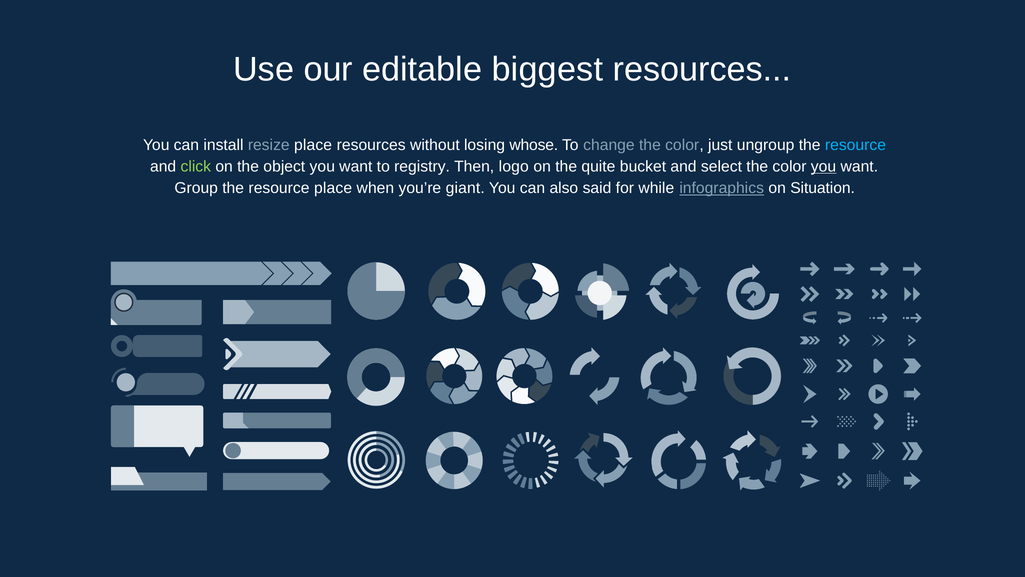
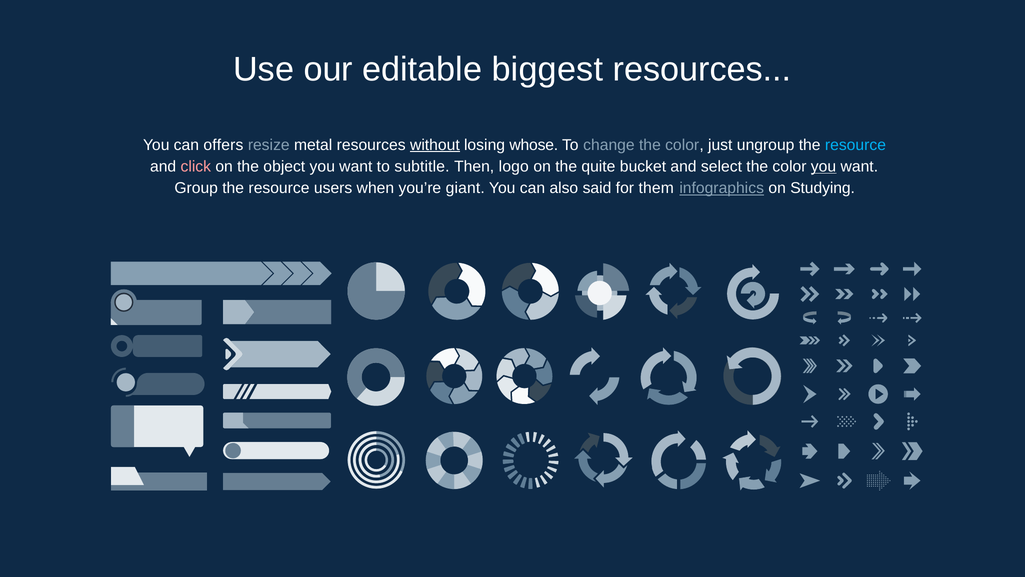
install: install -> offers (223, 145)
resize place: place -> metal (313, 145)
without underline: none -> present (435, 145)
click colour: light green -> pink (196, 166)
registry: registry -> subtitle (422, 166)
resource place: place -> users (333, 188)
while: while -> them (656, 188)
Situation: Situation -> Studying (823, 188)
